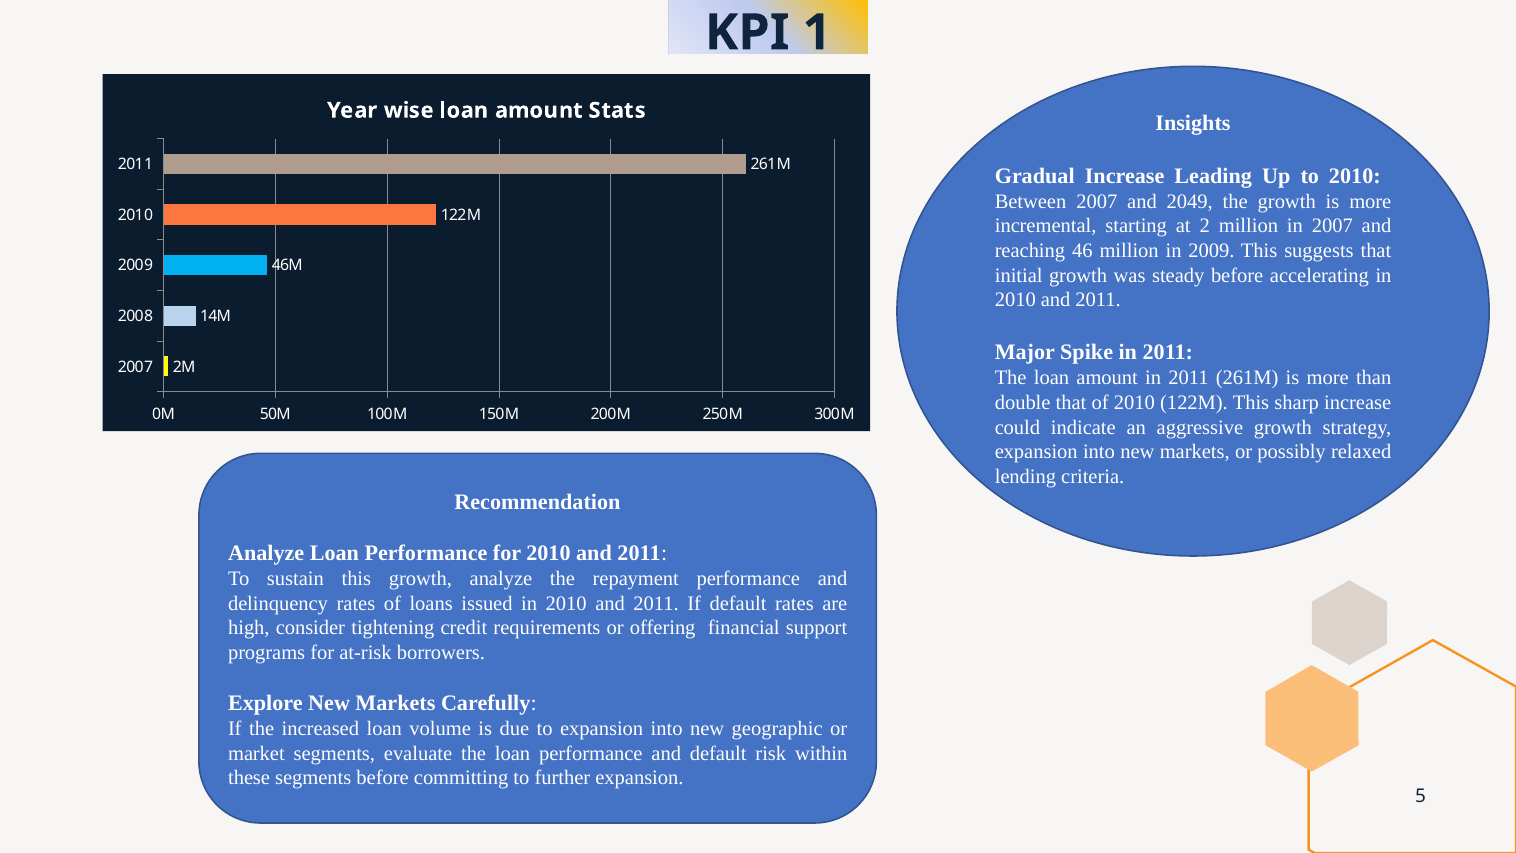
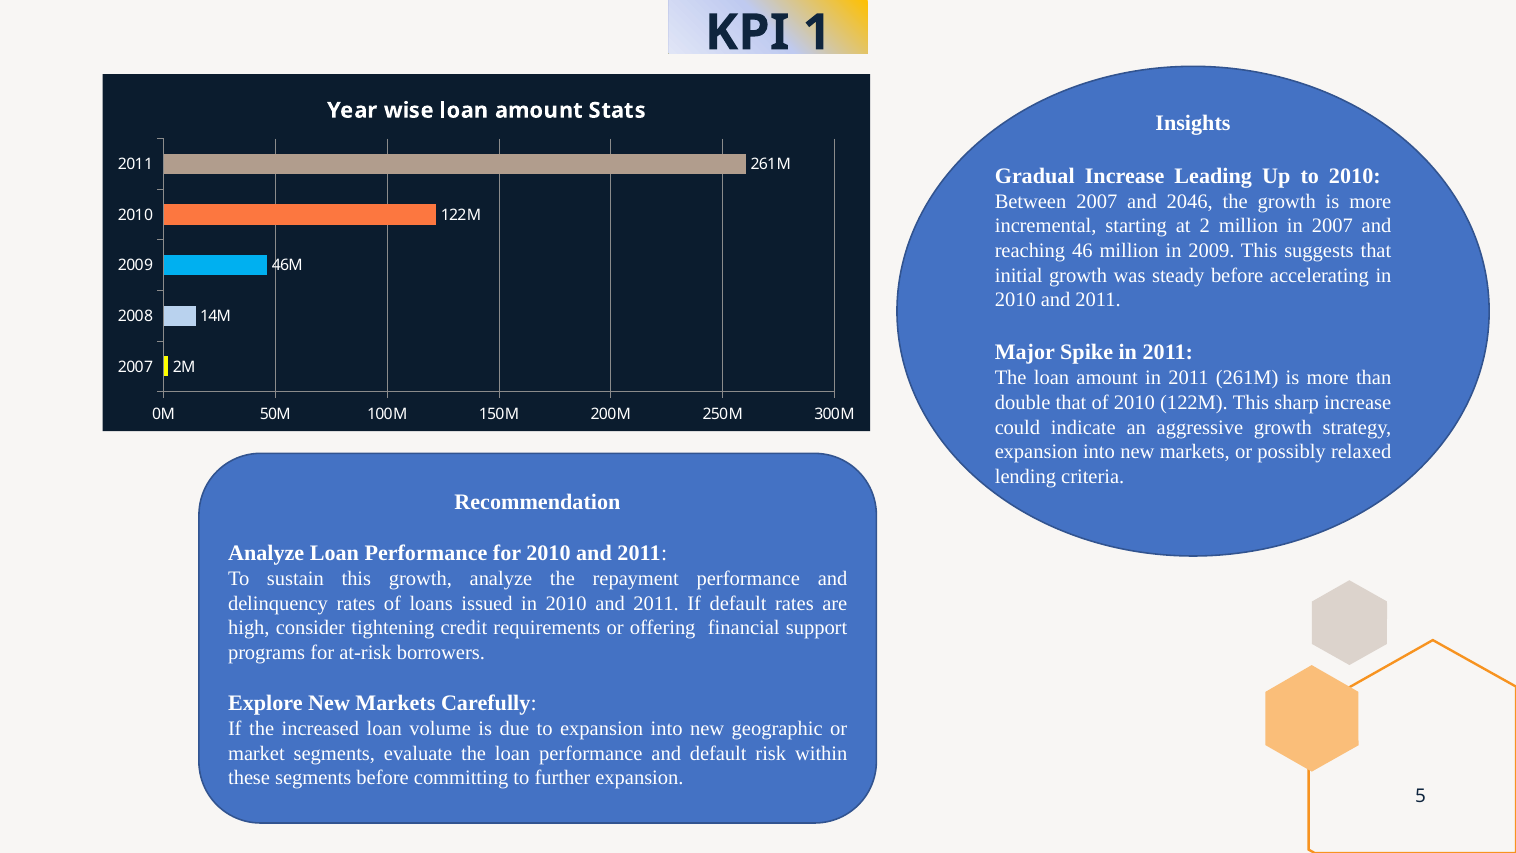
2049: 2049 -> 2046 (1190, 201)
